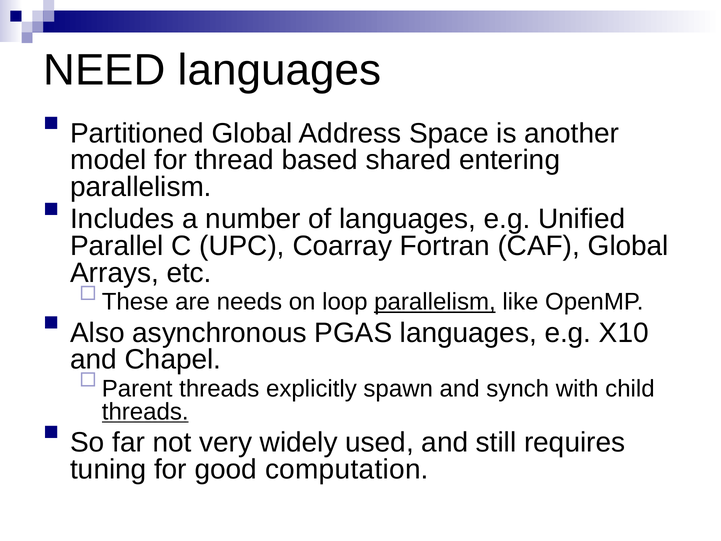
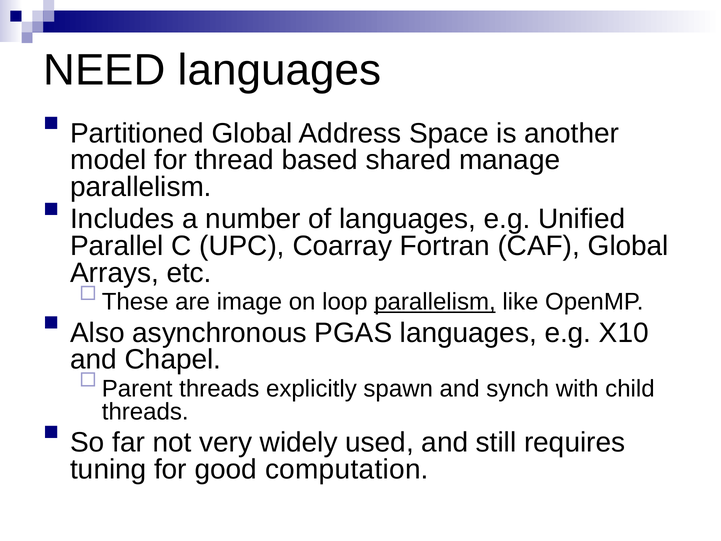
entering: entering -> manage (510, 160)
needs: needs -> image (249, 302)
threads underline: present -> none (145, 411)
